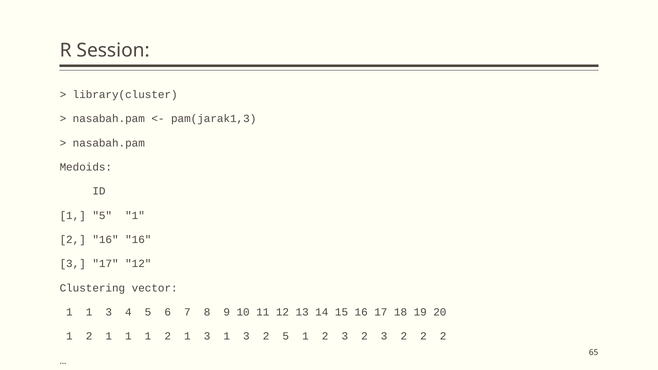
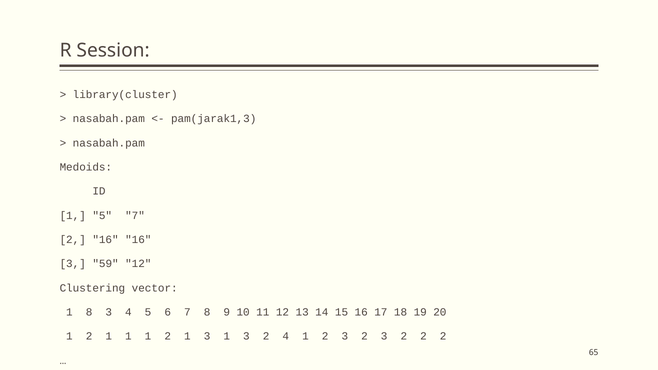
1 5 1: 1 -> 7 (135, 216)
3 17: 17 -> 59 (106, 264)
1: 1 -> 8 (89, 312)
2 5: 5 -> 4 (286, 336)
